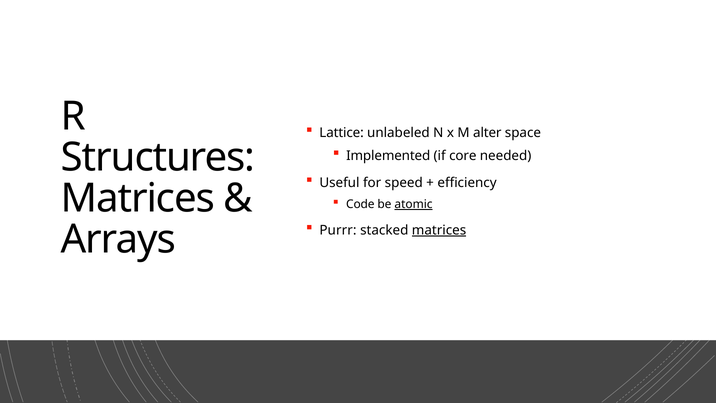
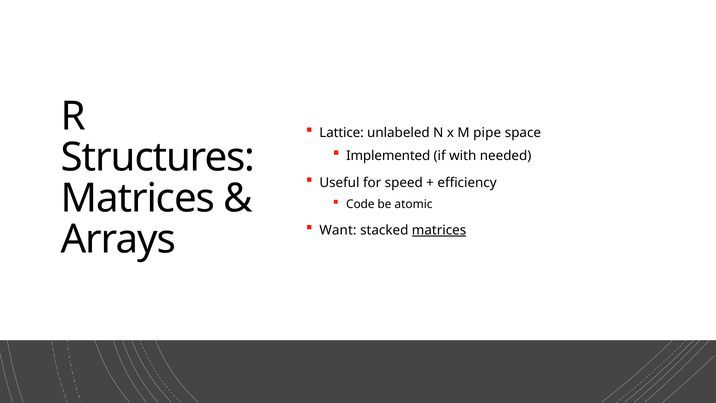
alter: alter -> pipe (487, 133)
core: core -> with (463, 156)
atomic underline: present -> none (414, 204)
Purrr: Purrr -> Want (338, 230)
